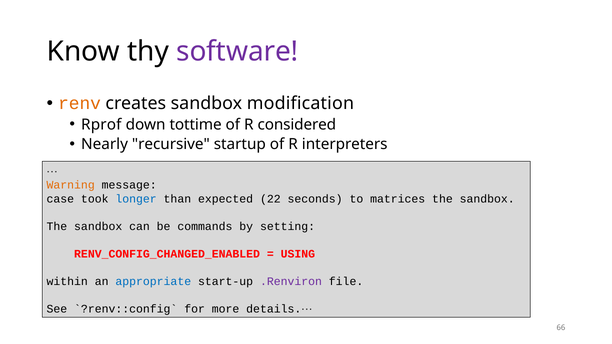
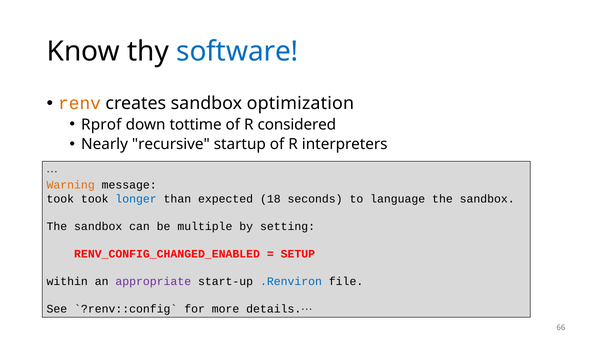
software colour: purple -> blue (237, 51)
modification: modification -> optimization (300, 103)
case: case -> took (60, 199)
22: 22 -> 18 (270, 199)
matrices: matrices -> language (398, 199)
commands: commands -> multiple (205, 226)
USING: USING -> SETUP (298, 254)
appropriate colour: blue -> purple (153, 282)
.Renviron colour: purple -> blue (291, 282)
